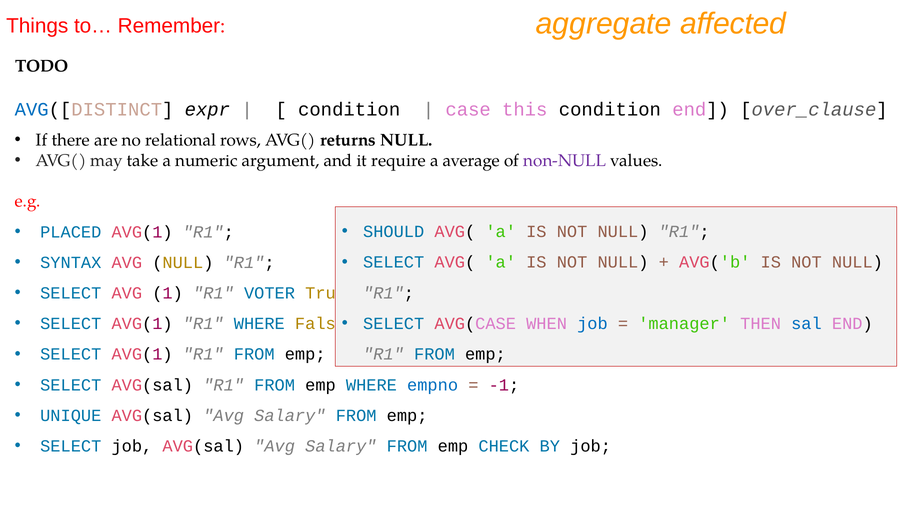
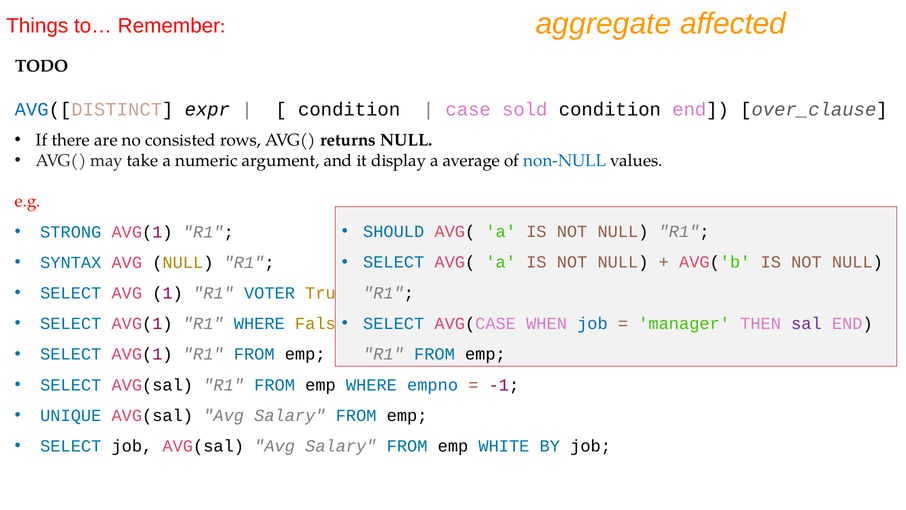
this: this -> sold (525, 110)
relational: relational -> consisted (181, 140)
require: require -> display (399, 160)
non-NULL colour: purple -> blue (565, 160)
PLACED: PLACED -> STRONG (71, 232)
sal colour: blue -> purple (806, 323)
CHECK: CHECK -> WHITE (504, 446)
